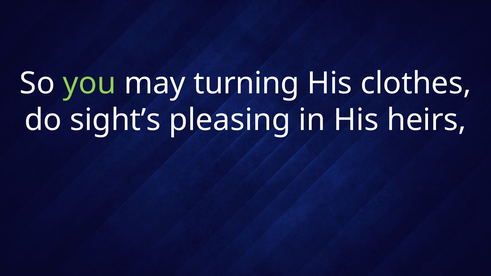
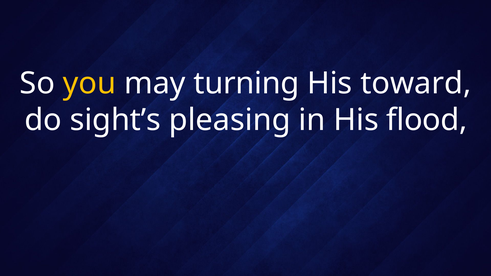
you colour: light green -> yellow (90, 83)
clothes: clothes -> toward (416, 83)
heirs: heirs -> flood (427, 120)
